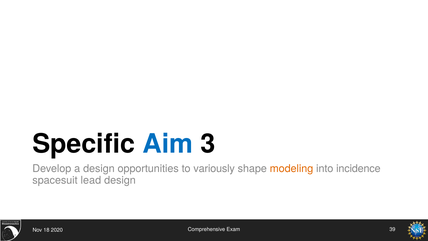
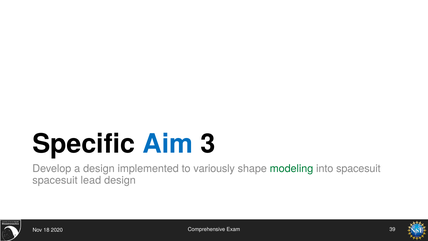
opportunities: opportunities -> implemented (148, 168)
modeling colour: orange -> green (292, 168)
into incidence: incidence -> spacesuit (358, 168)
